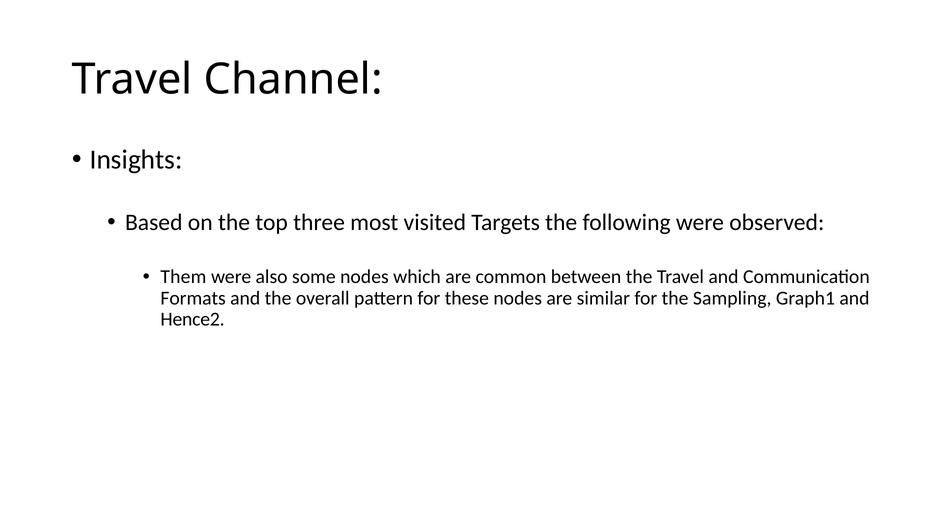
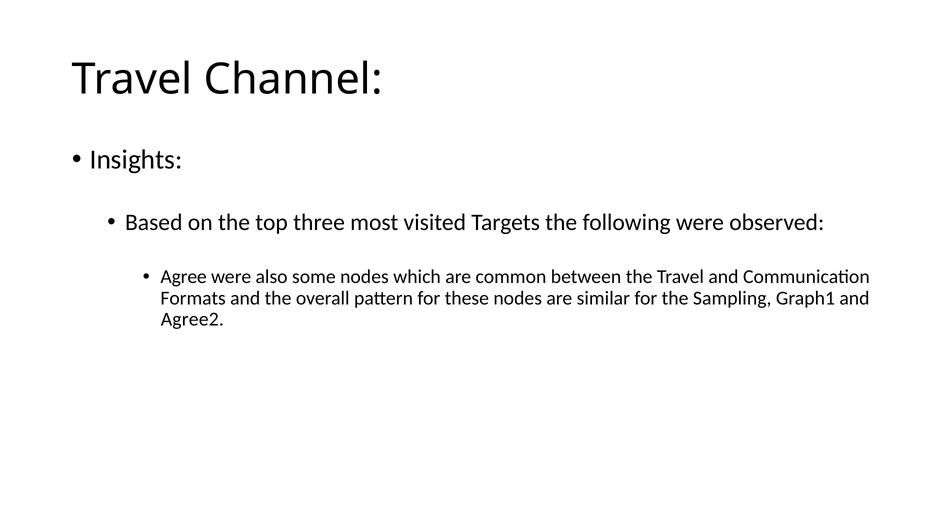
Them: Them -> Agree (184, 277)
Hence2: Hence2 -> Agree2 (192, 319)
